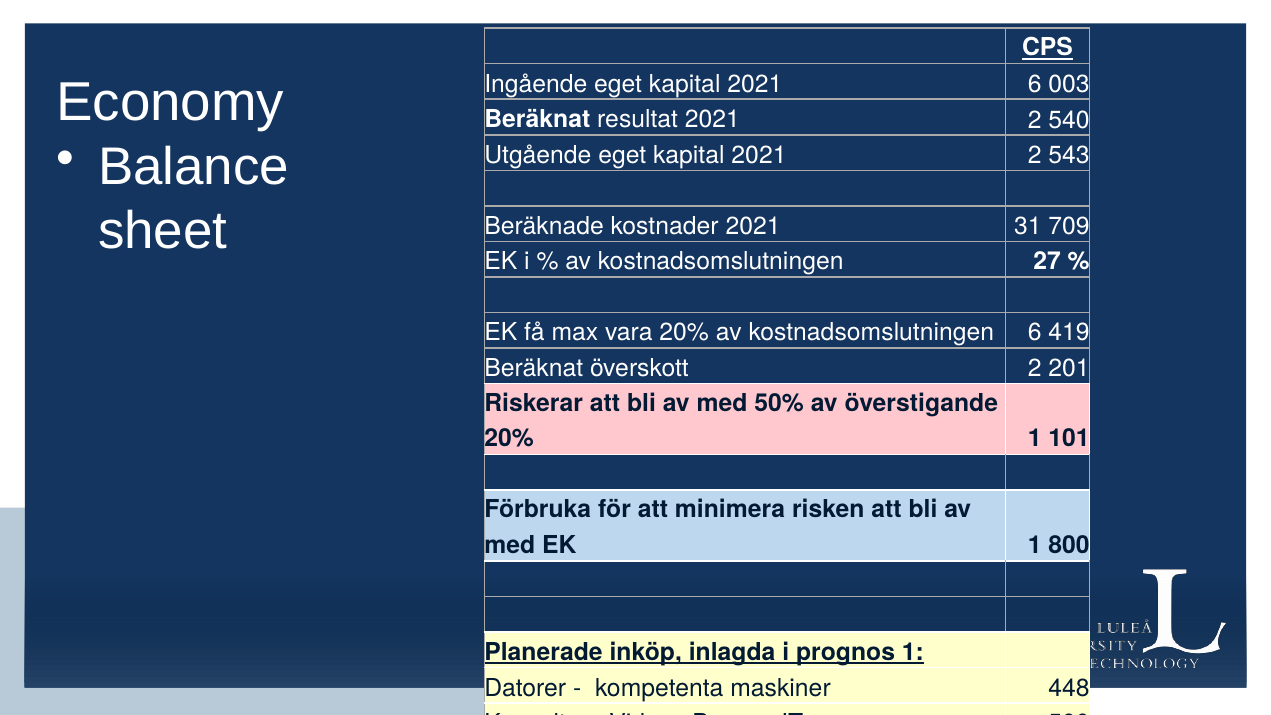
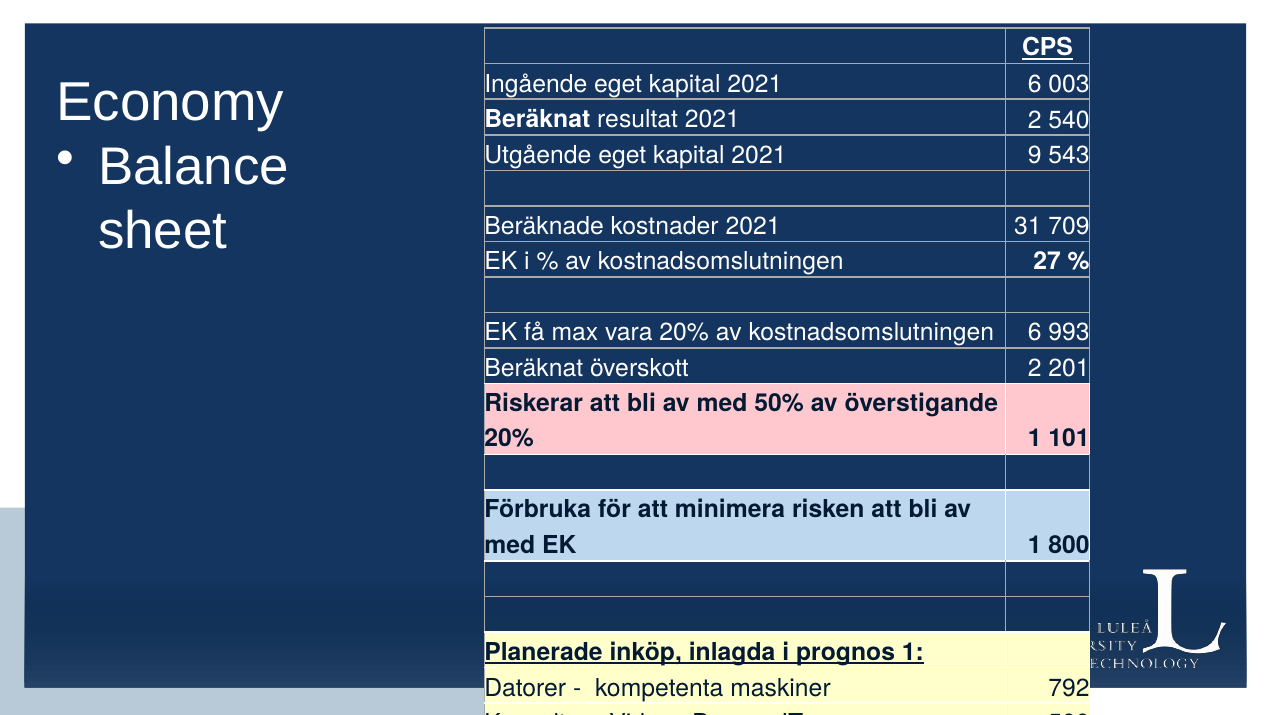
kapital 2021 2: 2 -> 9 (1035, 155)
419: 419 -> 993 (1069, 333)
448: 448 -> 792 (1069, 688)
